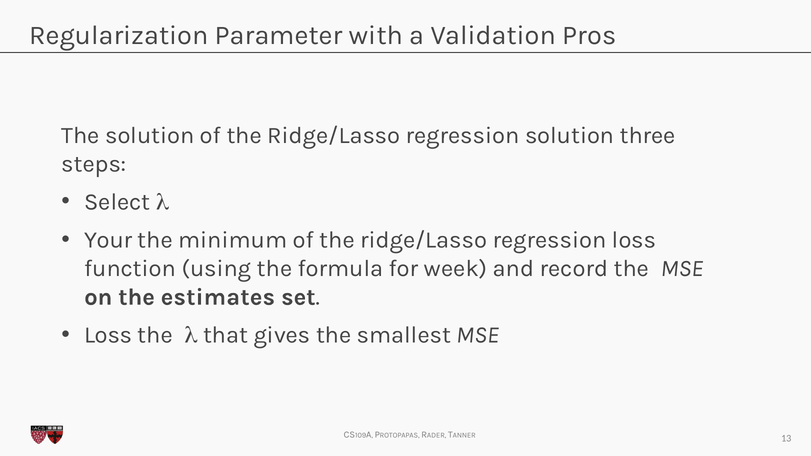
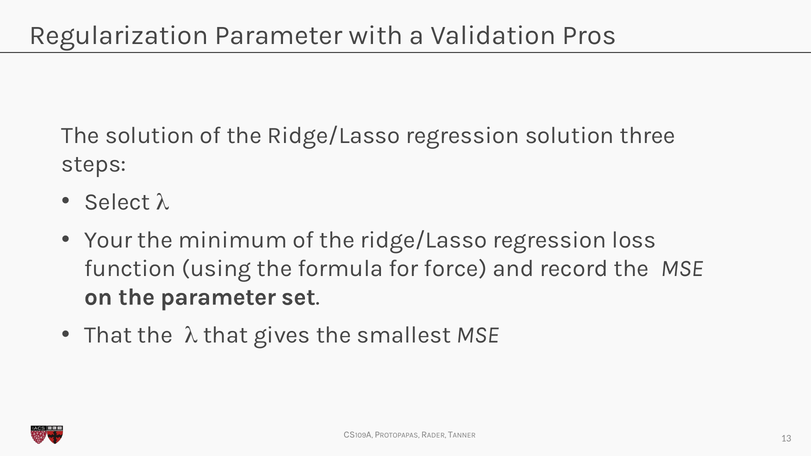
week: week -> force (456, 269)
the estimates: estimates -> parameter (218, 297)
Loss: Loss -> That (108, 335)
